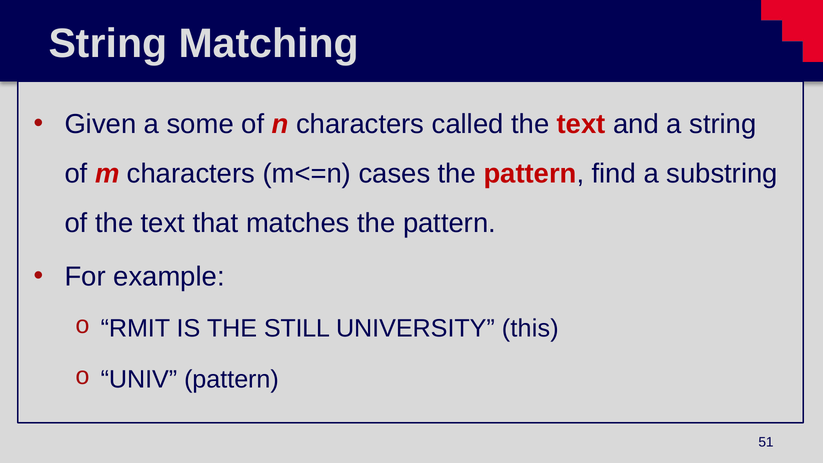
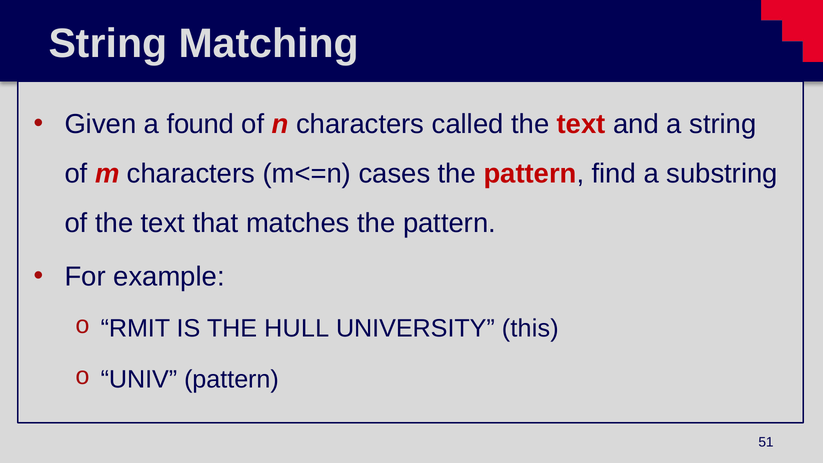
some: some -> found (200, 124)
STILL: STILL -> HULL (297, 329)
